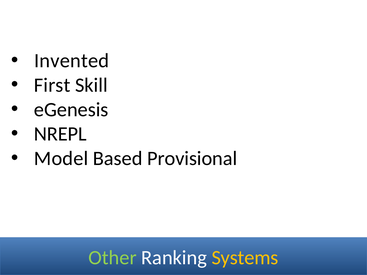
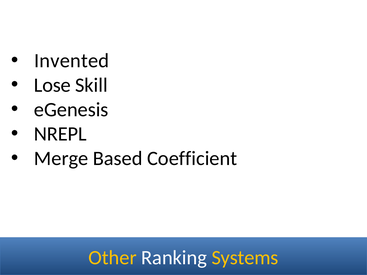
First: First -> Lose (52, 85)
Model: Model -> Merge (61, 159)
Provisional: Provisional -> Coefficient (192, 159)
Other colour: light green -> yellow (113, 258)
